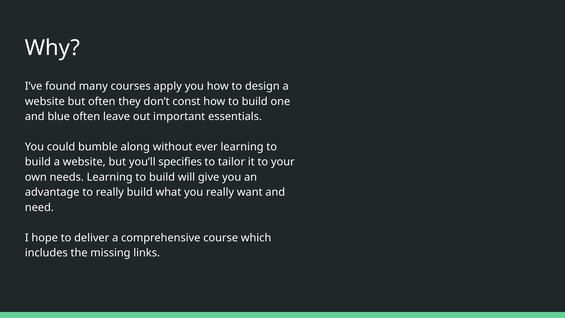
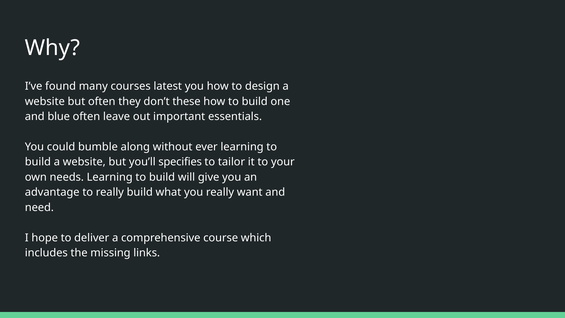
apply: apply -> latest (168, 86)
const: const -> these (186, 101)
